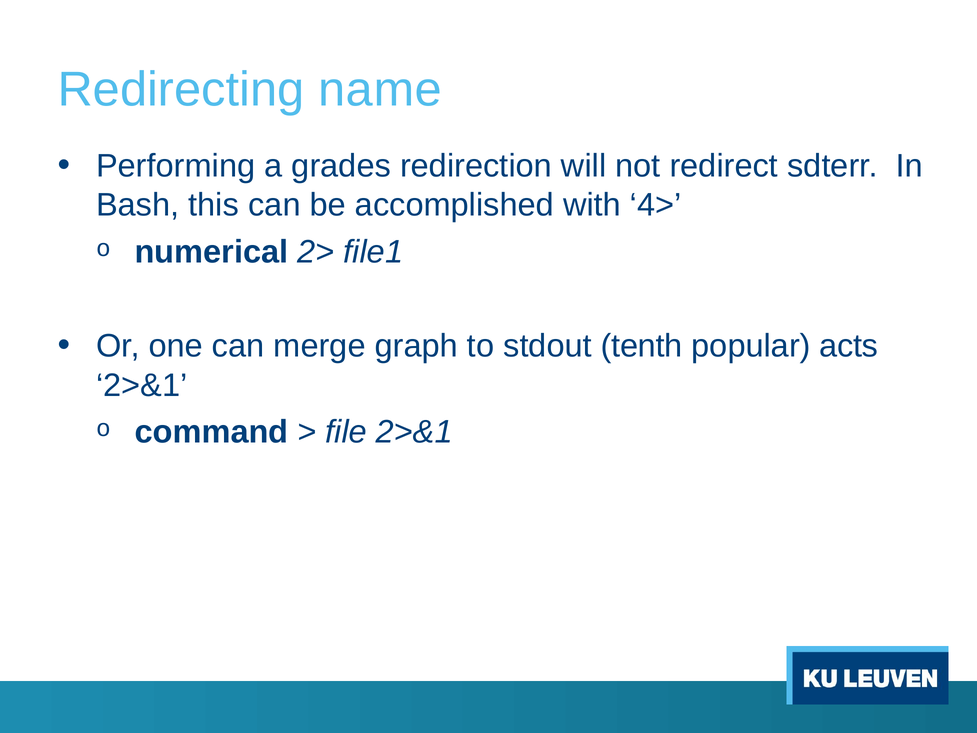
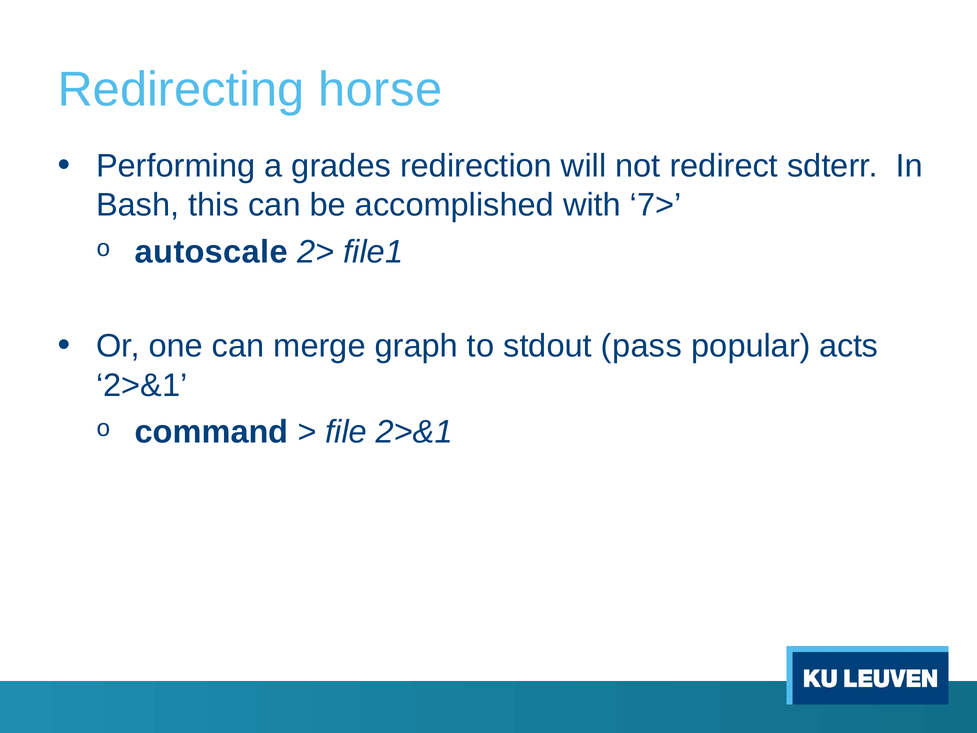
name: name -> horse (380, 89)
4>: 4> -> 7> (656, 205)
numerical: numerical -> autoscale (211, 252)
tenth: tenth -> pass (641, 346)
